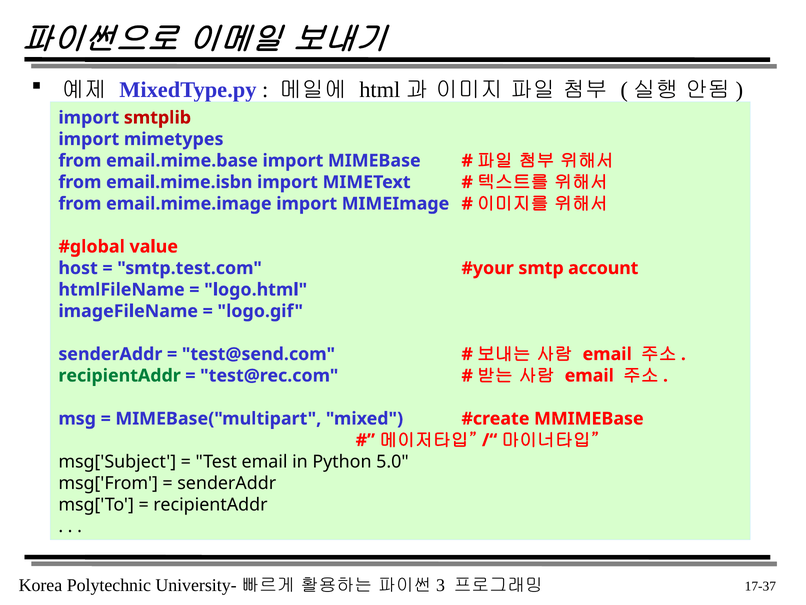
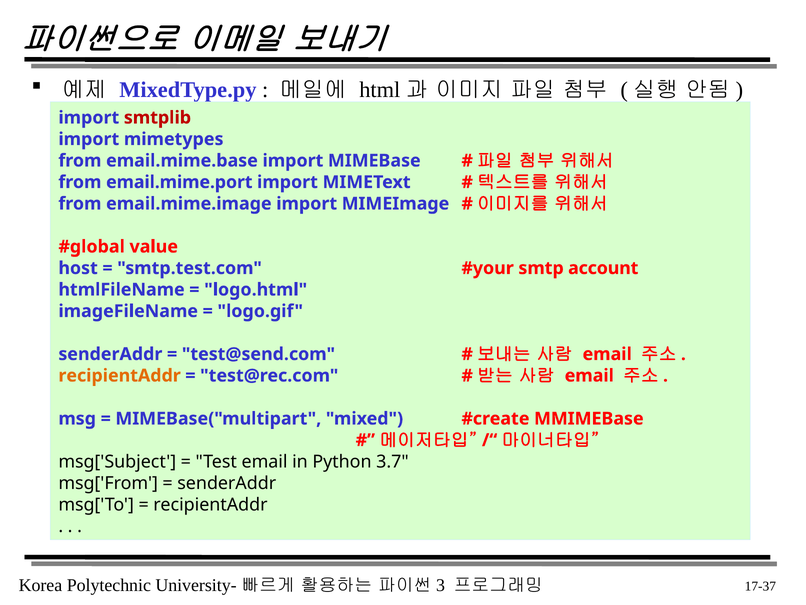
email.mime.isbn: email.mime.isbn -> email.mime.port (179, 182)
recipientAddr colour: green -> orange (120, 375)
5.0: 5.0 -> 3.7 (392, 461)
